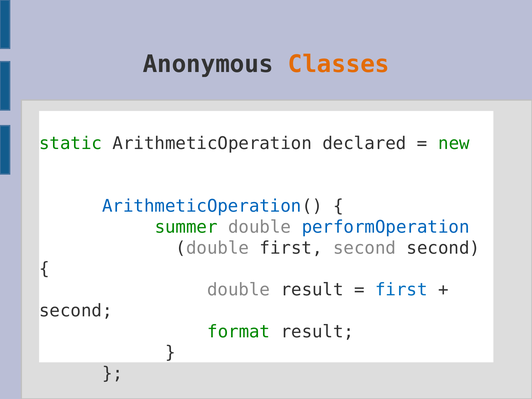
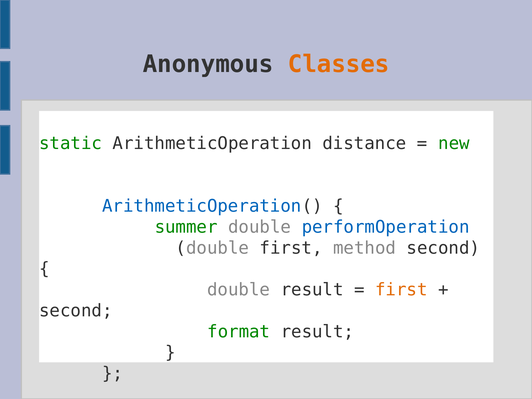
declared: declared -> distance (364, 143)
first second: second -> method (365, 248)
first colour: blue -> orange (401, 290)
